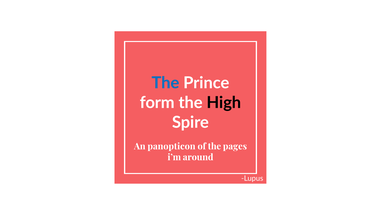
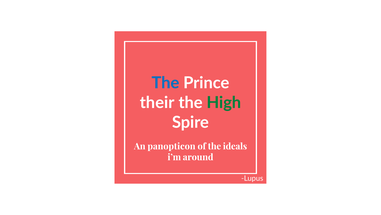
form: form -> their (157, 102)
High colour: black -> green (224, 102)
pages: pages -> ideals (235, 146)
